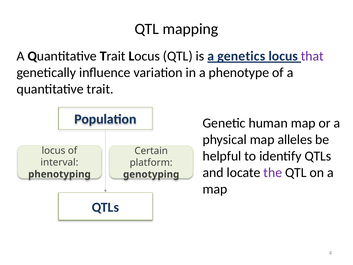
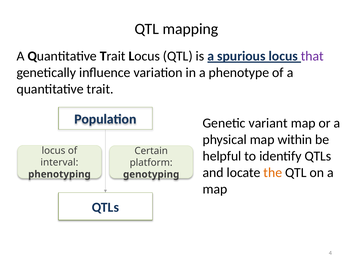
genetics: genetics -> spurious (241, 56)
human: human -> variant (268, 123)
alleles: alleles -> within (295, 140)
the colour: purple -> orange (273, 172)
